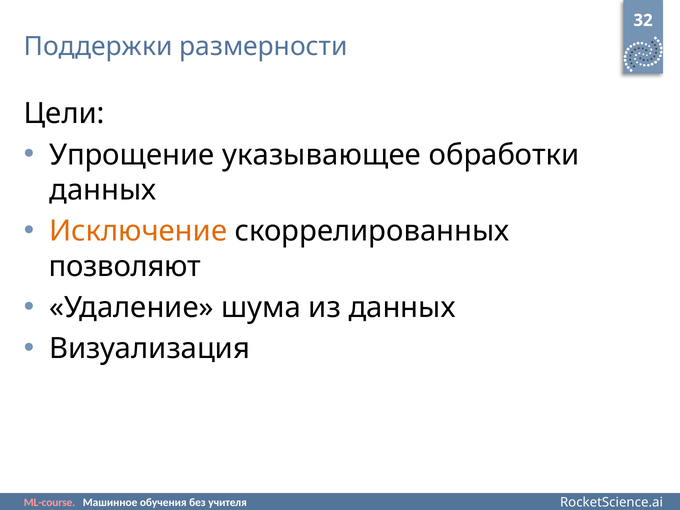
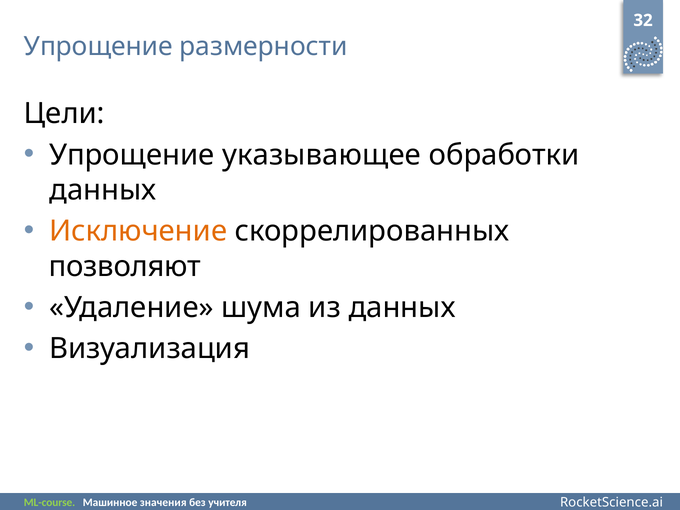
Поддержки: Поддержки -> Упрощение (98, 47)
ML-course colour: pink -> light green (50, 502)
обучения: обучения -> значения (163, 502)
